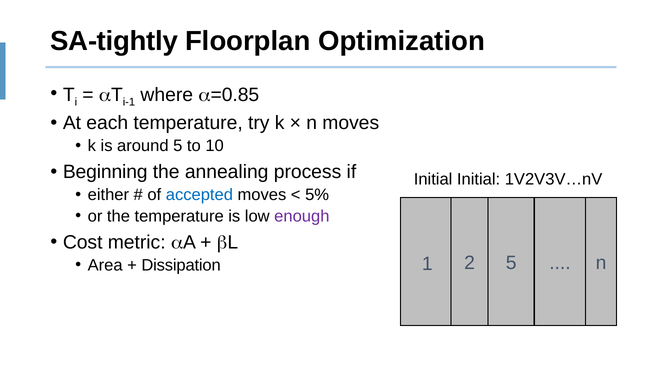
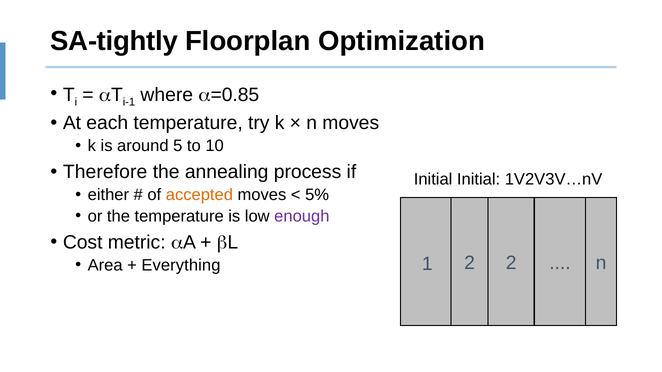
Beginning: Beginning -> Therefore (105, 172)
accepted colour: blue -> orange (199, 195)
Dissipation: Dissipation -> Everything (181, 265)
2 5: 5 -> 2 (511, 263)
